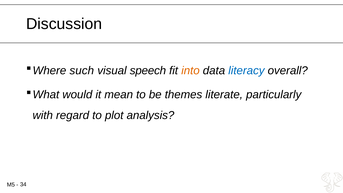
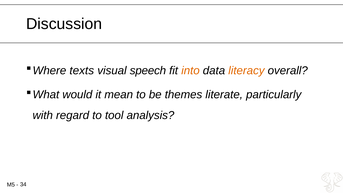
such: such -> texts (82, 70)
literacy colour: blue -> orange (246, 70)
plot: plot -> tool (114, 115)
